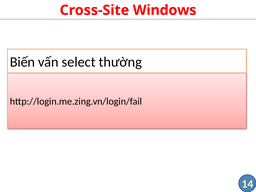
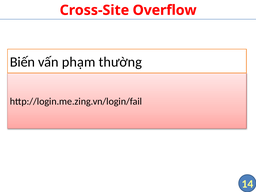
Windows: Windows -> Overflow (165, 10)
select: select -> phạm (79, 62)
